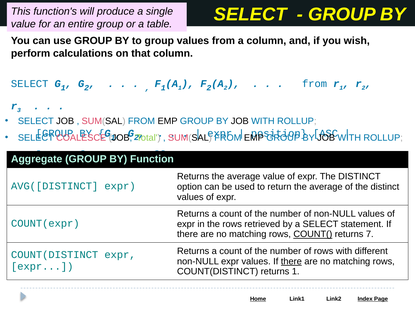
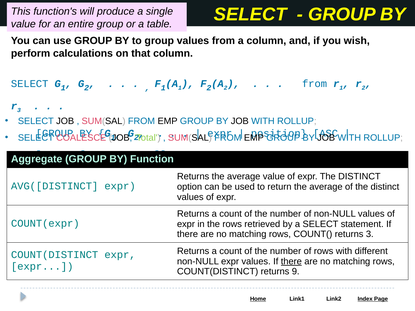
COUNT( underline: present -> none (313, 234)
returns 7: 7 -> 3 (370, 234)
returns 1: 1 -> 9 (296, 272)
